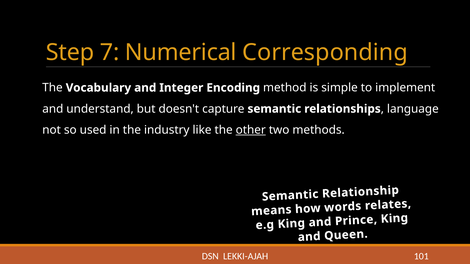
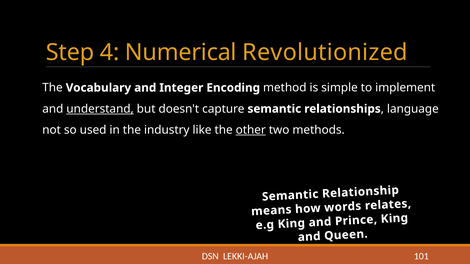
7: 7 -> 4 (110, 53)
Corresponding: Corresponding -> Revolutionized (325, 53)
understand underline: none -> present (100, 109)
